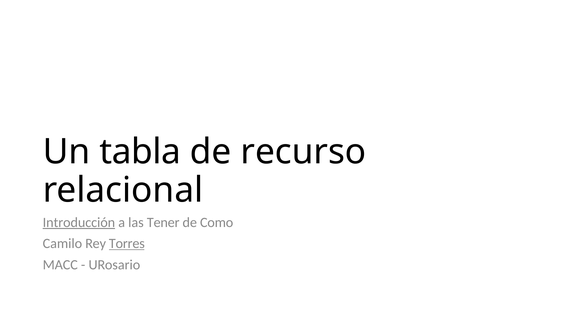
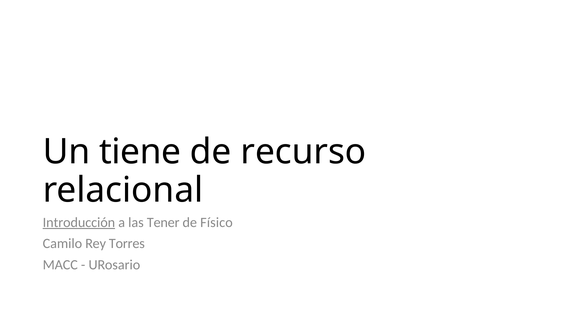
tabla: tabla -> tiene (140, 152)
Como: Como -> Físico (216, 222)
Torres underline: present -> none (127, 243)
